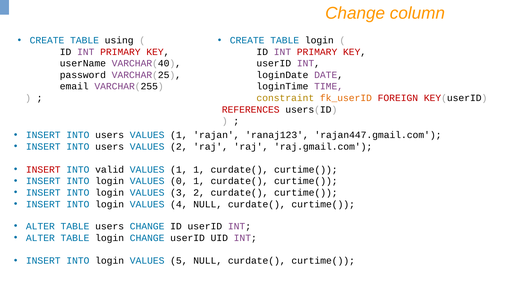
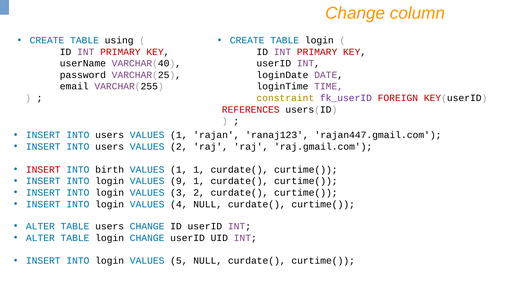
fk_userID colour: orange -> purple (346, 98)
valid: valid -> birth (110, 170)
0: 0 -> 9 (179, 181)
